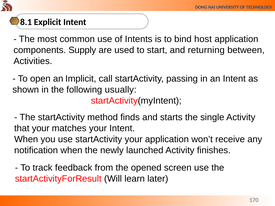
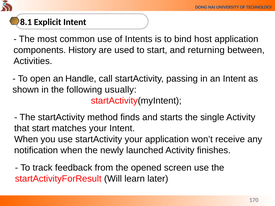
Supply: Supply -> History (82, 50)
Implicit: Implicit -> Handle (81, 79)
that your: your -> start (41, 128)
